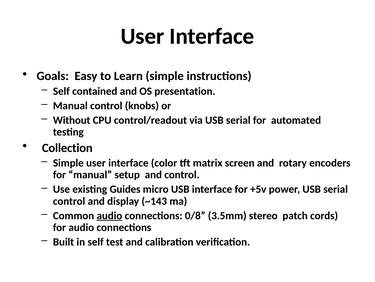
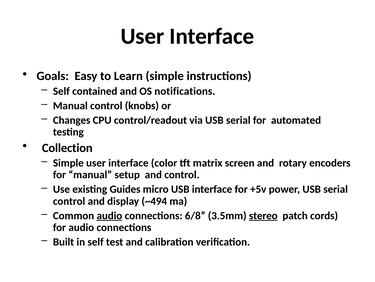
presentation: presentation -> notifications (185, 91)
Without: Without -> Changes (72, 120)
~143: ~143 -> ~494 (154, 201)
0/8: 0/8 -> 6/8 (195, 215)
stereo underline: none -> present (263, 215)
